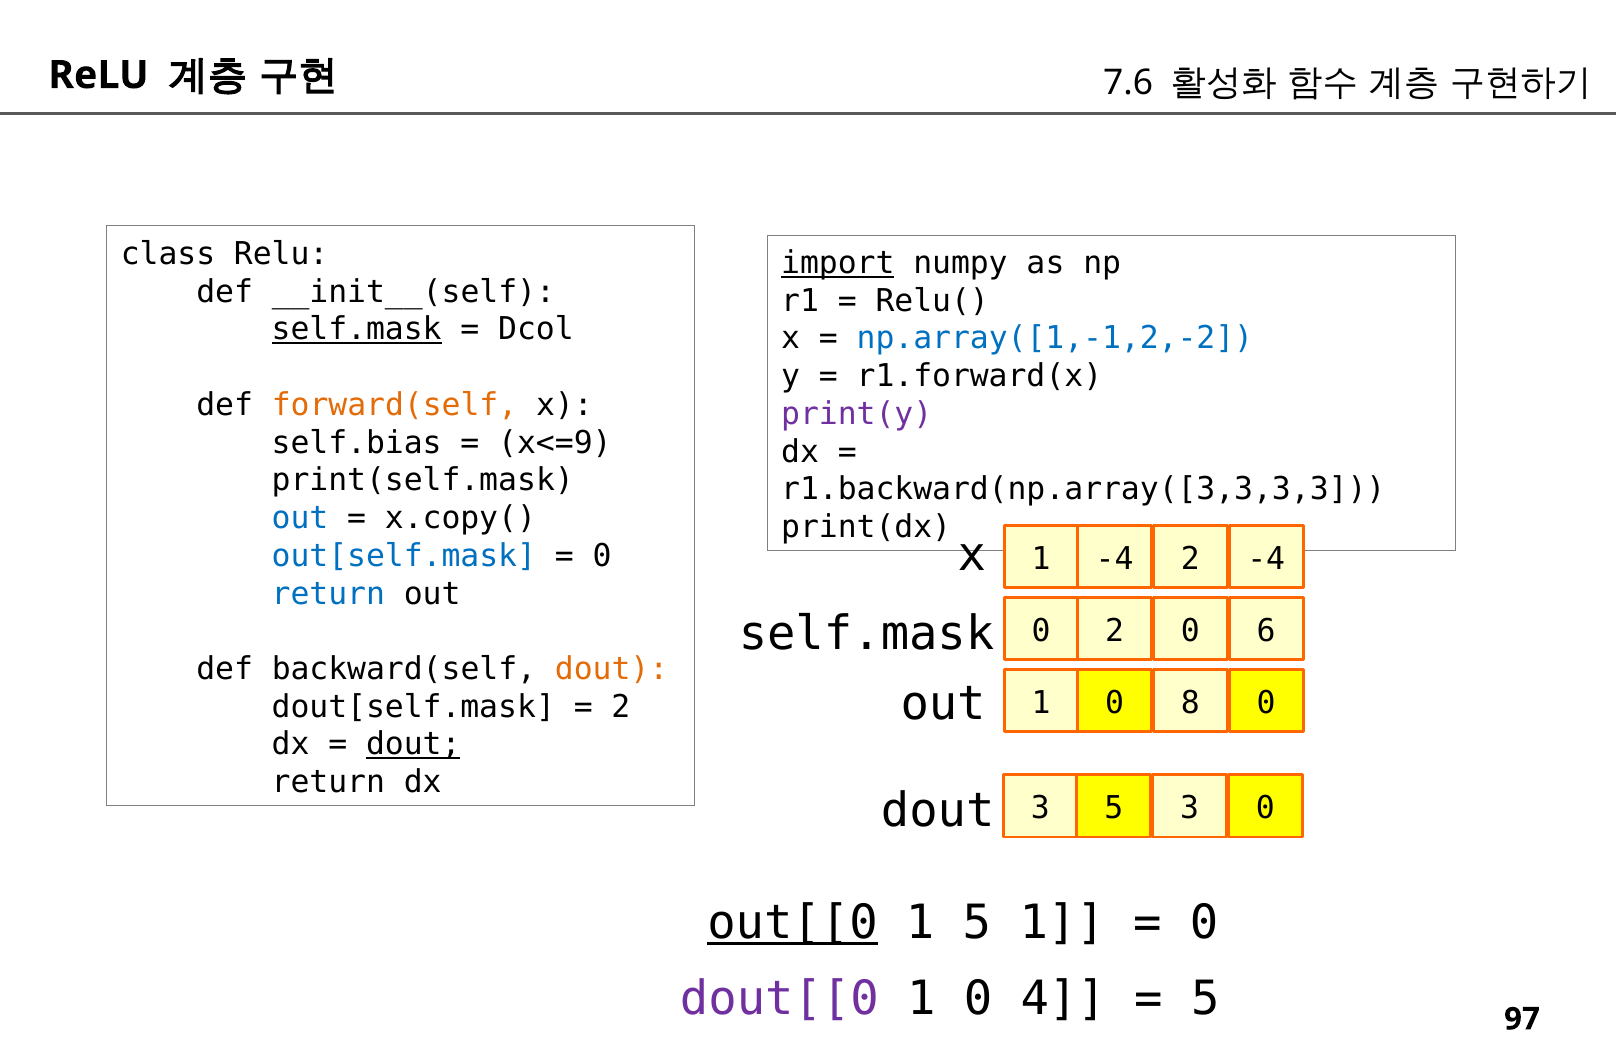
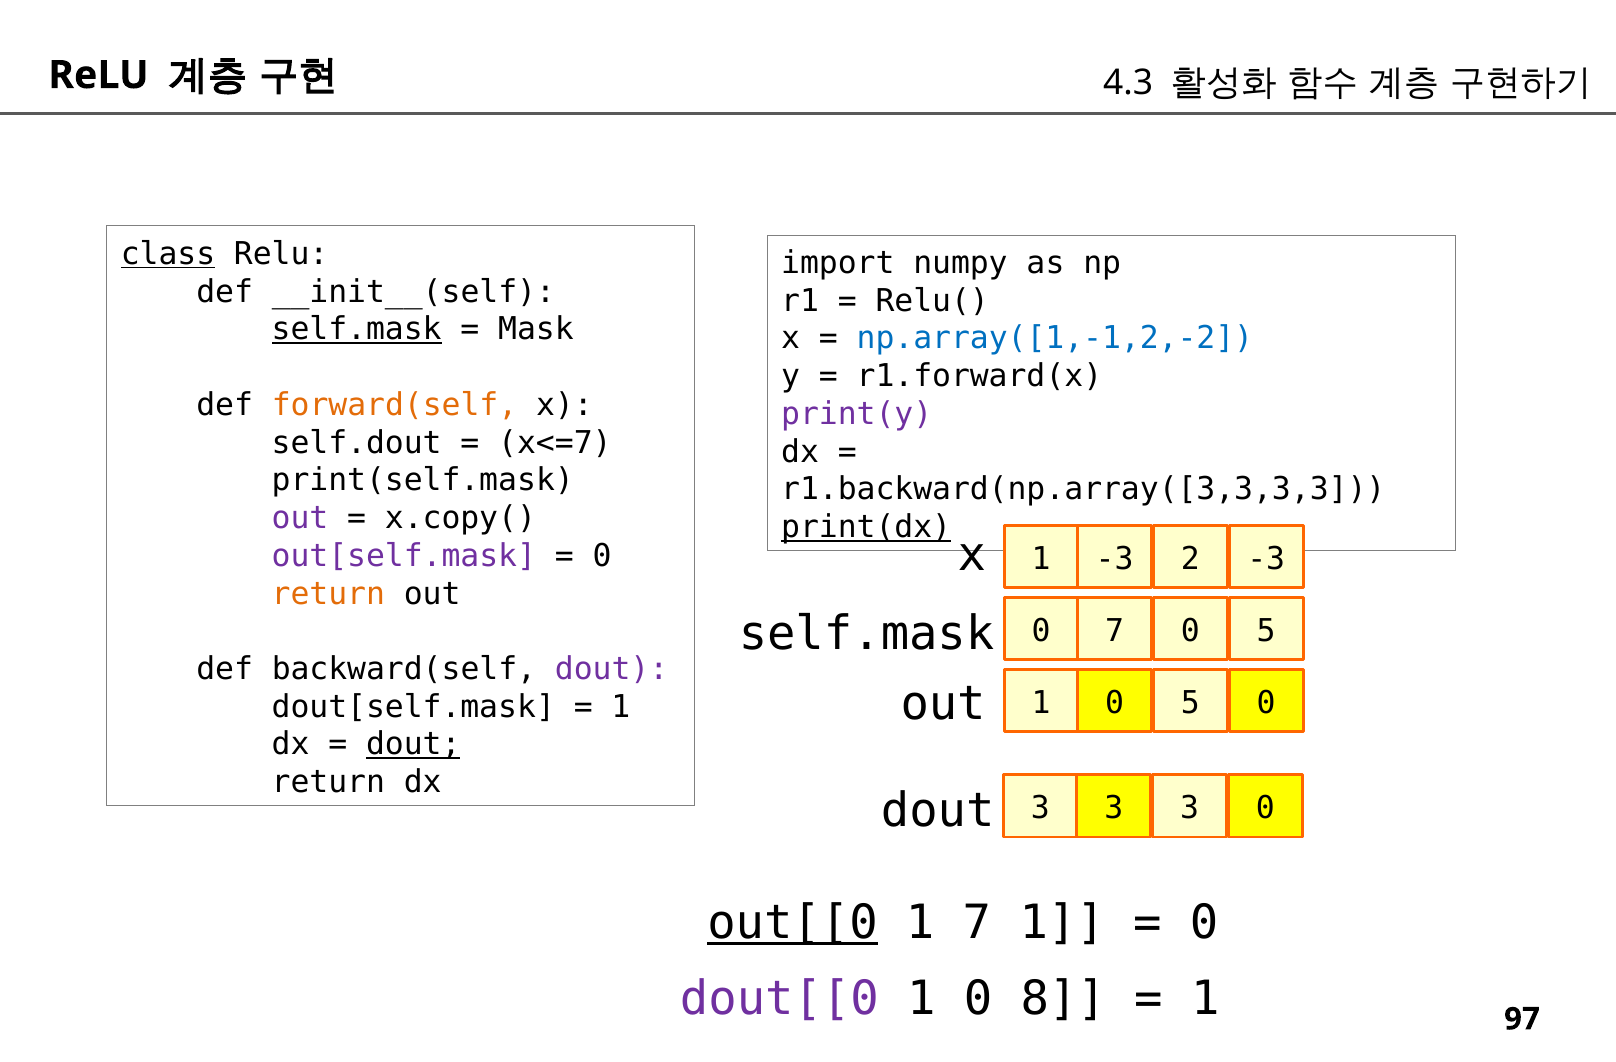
7.6: 7.6 -> 4.3 (1128, 83)
class underline: none -> present (168, 254)
import underline: present -> none (838, 263)
Dcol: Dcol -> Mask (536, 329)
self.bias: self.bias -> self.dout (357, 442)
x<=9: x<=9 -> x<=7 (555, 442)
out colour: blue -> purple (300, 518)
print(dx underline: none -> present (866, 527)
out[self.mask colour: blue -> purple (404, 556)
1 -4: -4 -> -3 (1115, 558)
2 -4: -4 -> -3 (1266, 558)
return colour: blue -> orange (328, 593)
0 2: 2 -> 7 (1115, 631)
6: 6 -> 5 (1266, 631)
dout colour: orange -> purple (612, 669)
1 0 8: 8 -> 5 (1190, 703)
2: 2 -> 1 (621, 707)
5: 5 -> 3 (1114, 808)
1 5: 5 -> 7 (977, 923)
4: 4 -> 8 (1063, 999)
5: 5 -> 1 (1205, 999)
